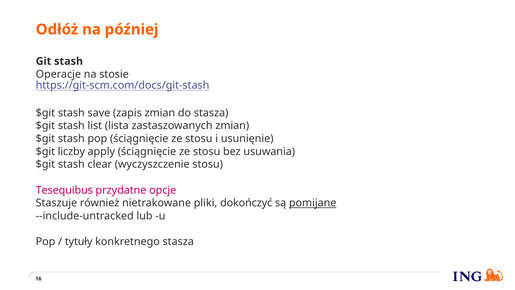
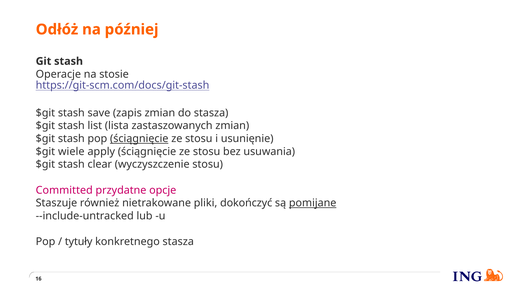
ściągnięcie underline: none -> present (139, 138)
liczby: liczby -> wiele (71, 151)
Tesequibus: Tesequibus -> Committed (64, 190)
